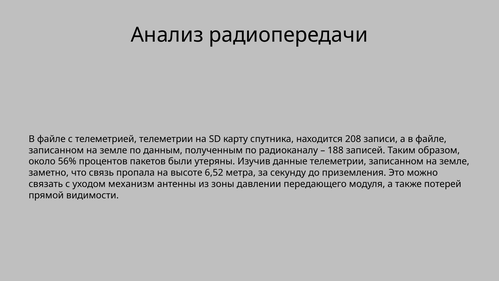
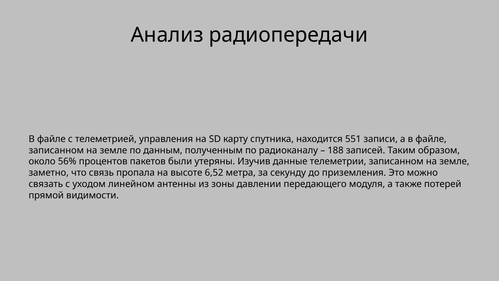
телеметрией телеметрии: телеметрии -> управления (166, 139)
208: 208 -> 551 (353, 139)
механизм: механизм -> линейном (131, 184)
